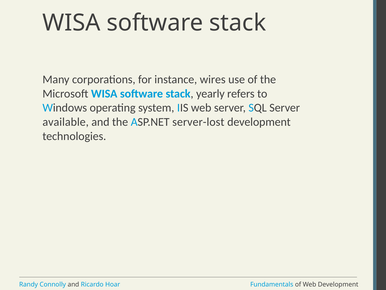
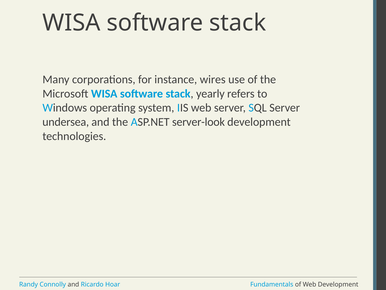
available: available -> undersea (66, 122)
server-lost: server-lost -> server-look (198, 122)
